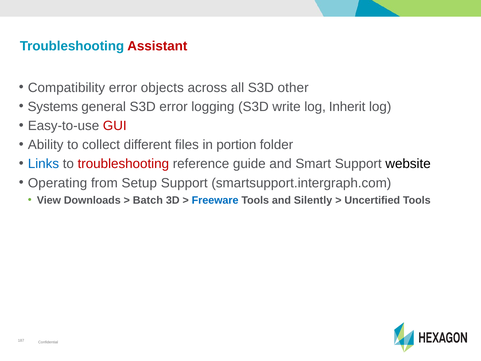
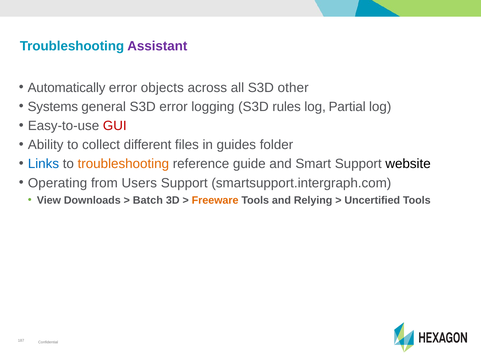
Assistant colour: red -> purple (157, 46)
Compatibility: Compatibility -> Automatically (67, 88)
write: write -> rules (287, 107)
Inherit: Inherit -> Partial (347, 107)
portion: portion -> guides (236, 145)
troubleshooting colour: red -> orange (123, 164)
Setup: Setup -> Users (139, 183)
Freeware colour: blue -> orange (215, 200)
Silently: Silently -> Relying (313, 200)
